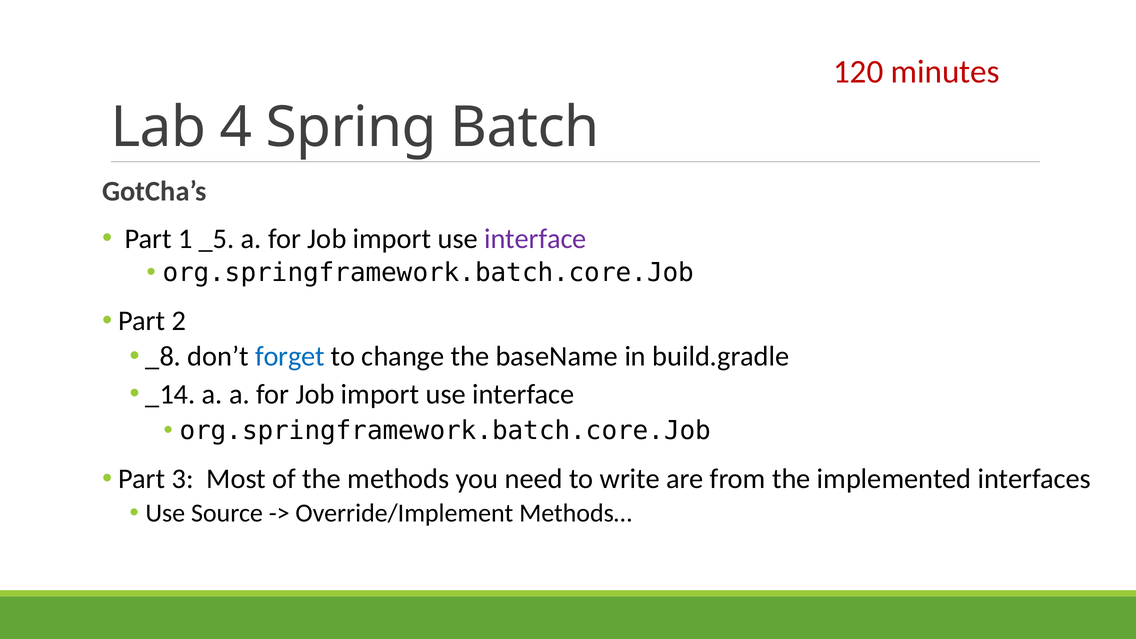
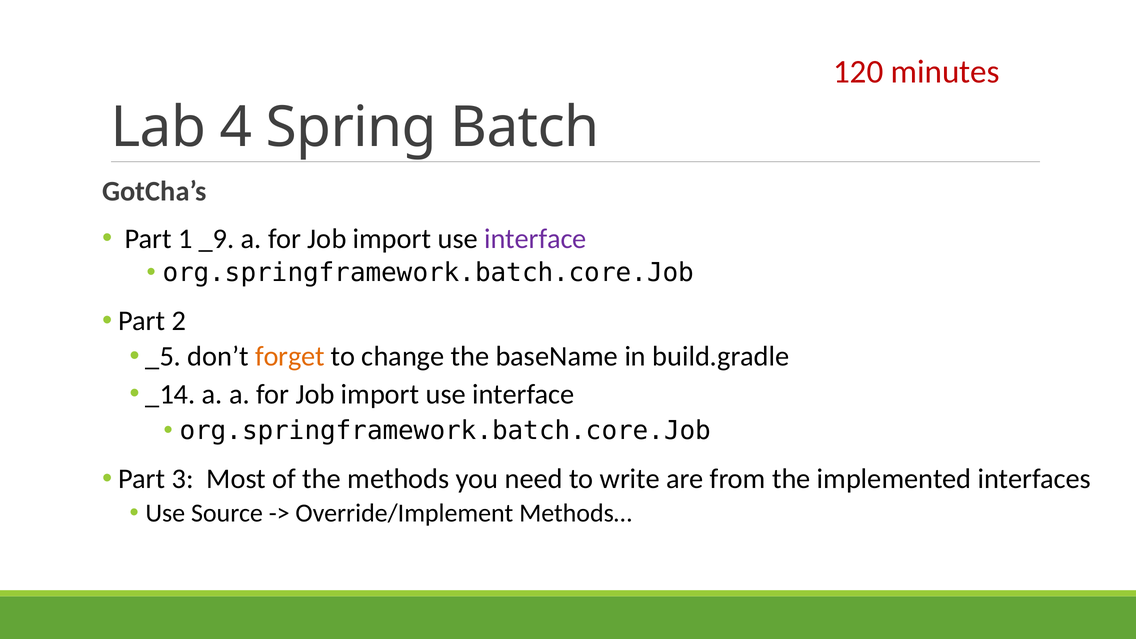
_5: _5 -> _9 (217, 239)
_8: _8 -> _5 (163, 356)
forget colour: blue -> orange (290, 356)
